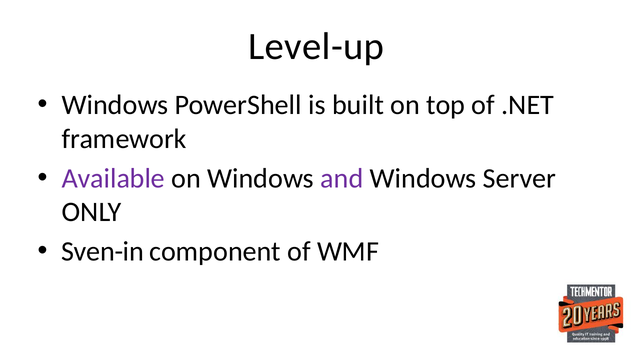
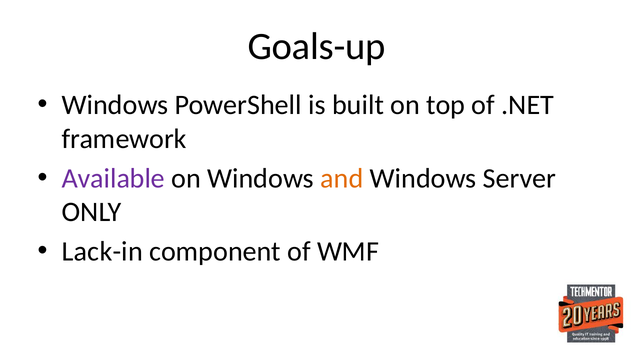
Level-up: Level-up -> Goals-up (317, 47)
and colour: purple -> orange (342, 178)
Sven-in: Sven-in -> Lack-in (102, 251)
